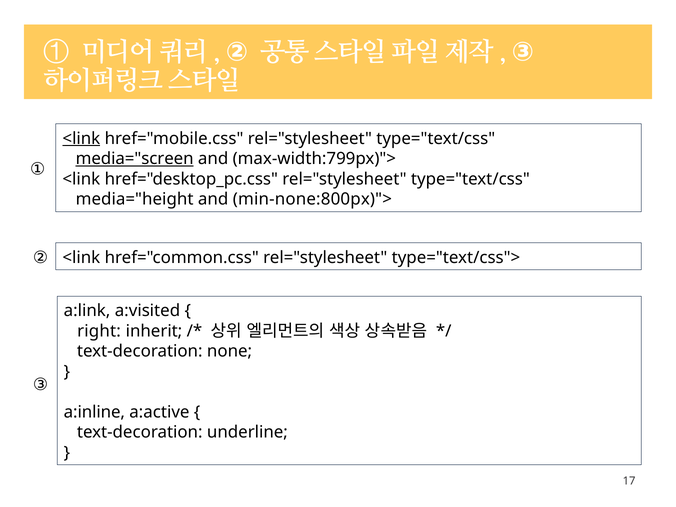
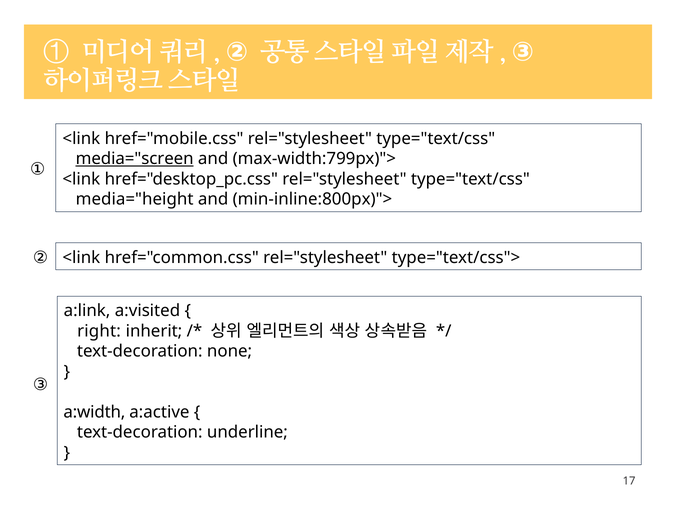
<link underline: present -> none (81, 138)
min-none:800px)">: min-none:800px)"> -> min-inline:800px)"> (312, 199)
a:inline: a:inline -> a:width (94, 412)
